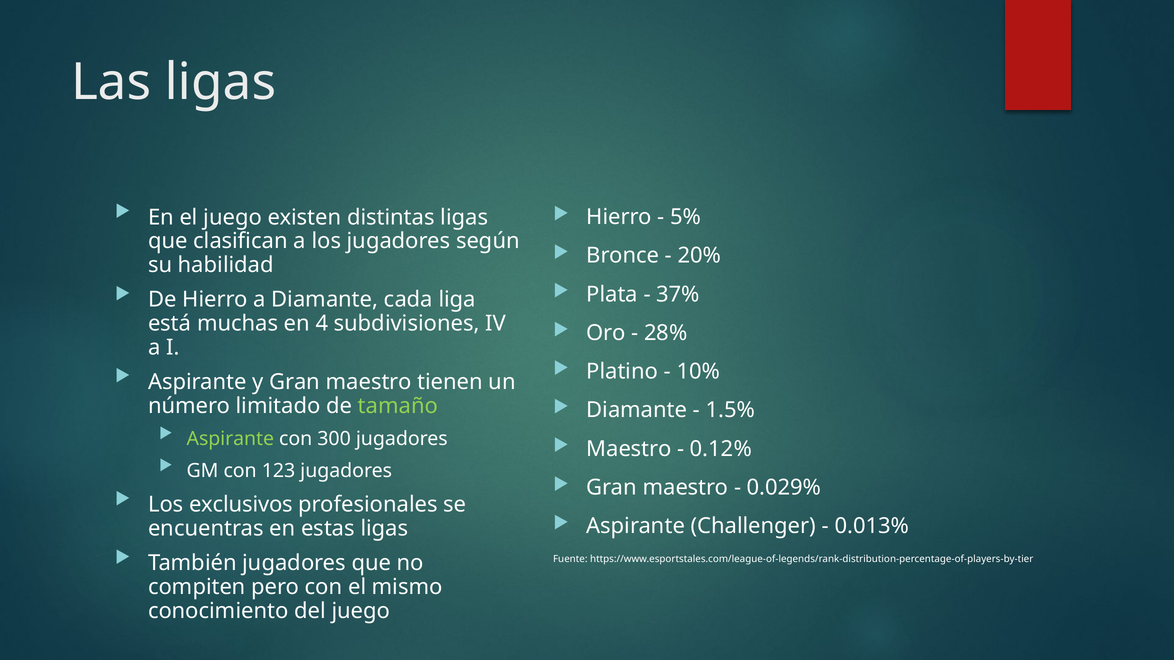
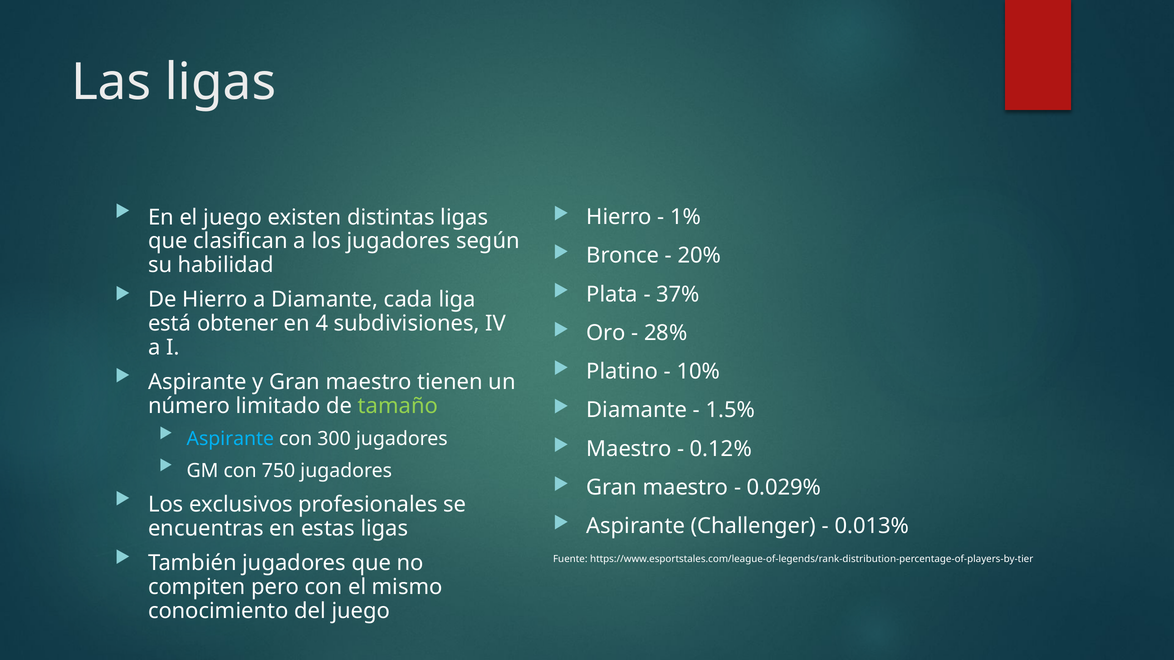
5%: 5% -> 1% (686, 217)
muchas: muchas -> obtener (238, 324)
Aspirante colour: light green -> light blue (230, 439)
123: 123 -> 750 (278, 471)
